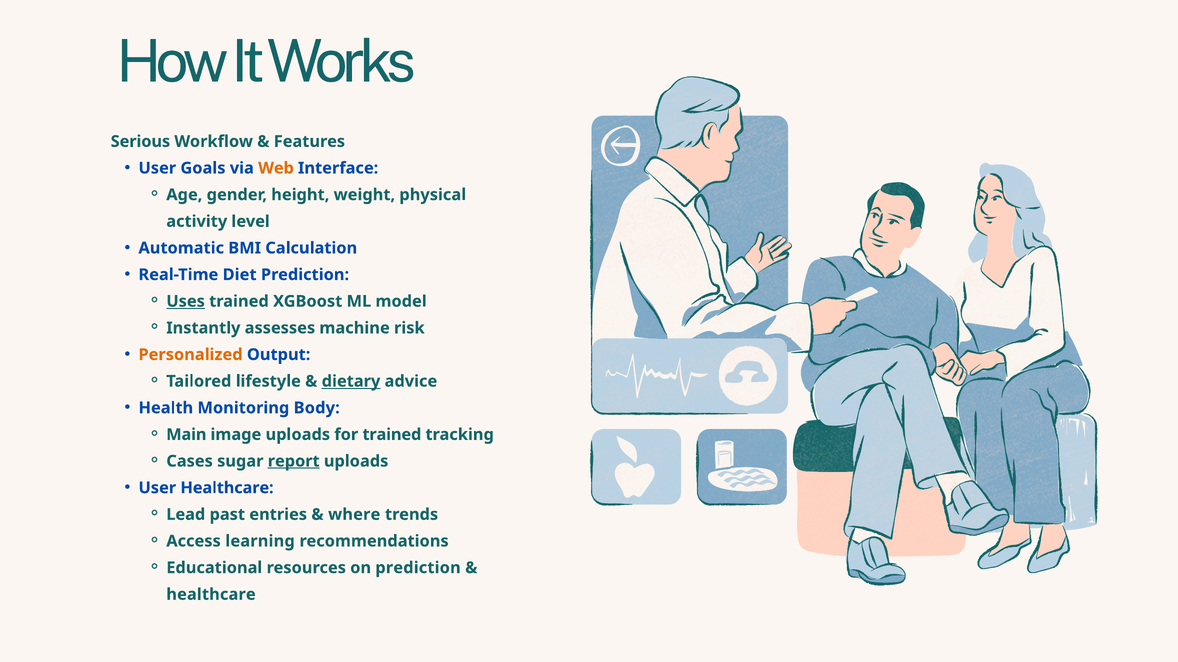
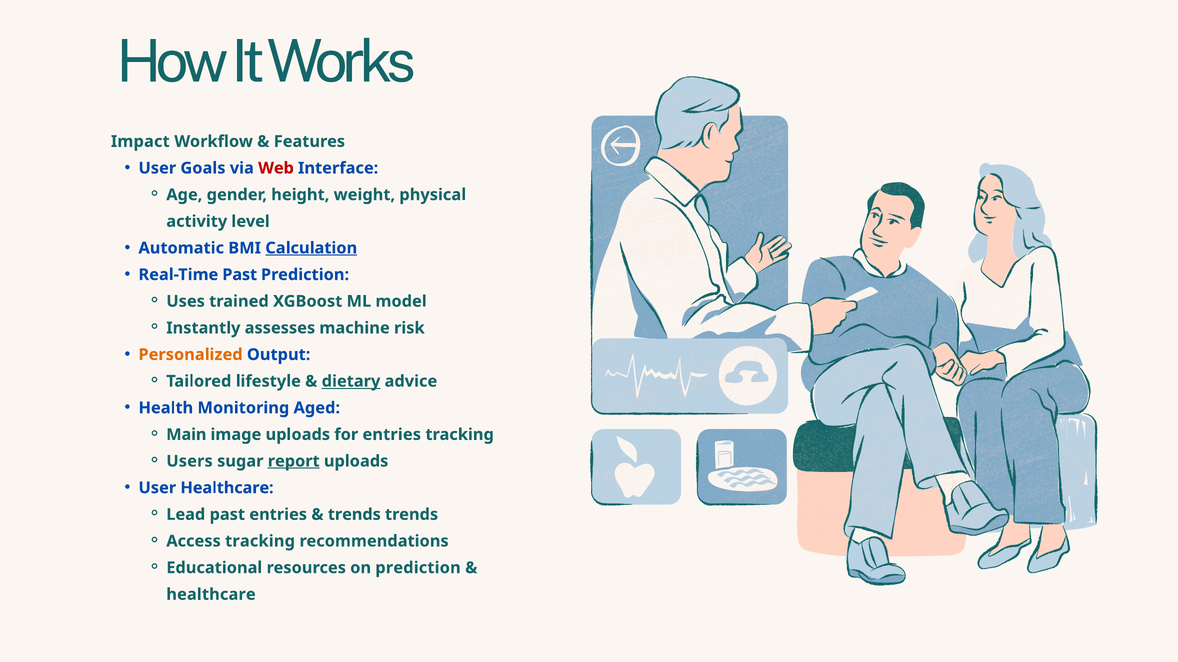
Serious: Serious -> Impact (140, 142)
Web colour: orange -> red (276, 168)
Calculation underline: none -> present (311, 248)
Real-Time Diet: Diet -> Past (240, 275)
Uses underline: present -> none (186, 302)
Body: Body -> Aged (317, 408)
for trained: trained -> entries (392, 435)
Cases: Cases -> Users (190, 462)
where: where -> trends (354, 515)
Access learning: learning -> tracking (260, 542)
